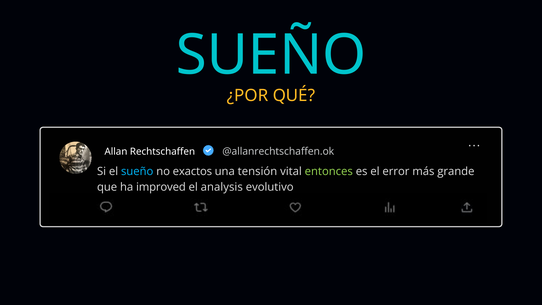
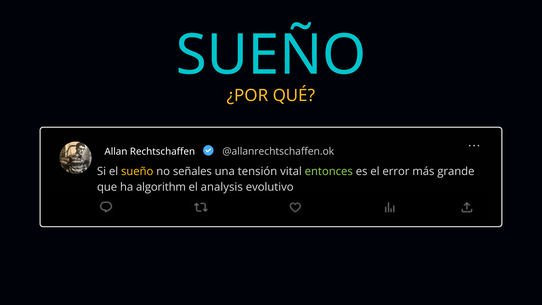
sueño colour: light blue -> yellow (137, 171)
exactos: exactos -> señales (192, 171)
improved: improved -> algorithm (161, 187)
